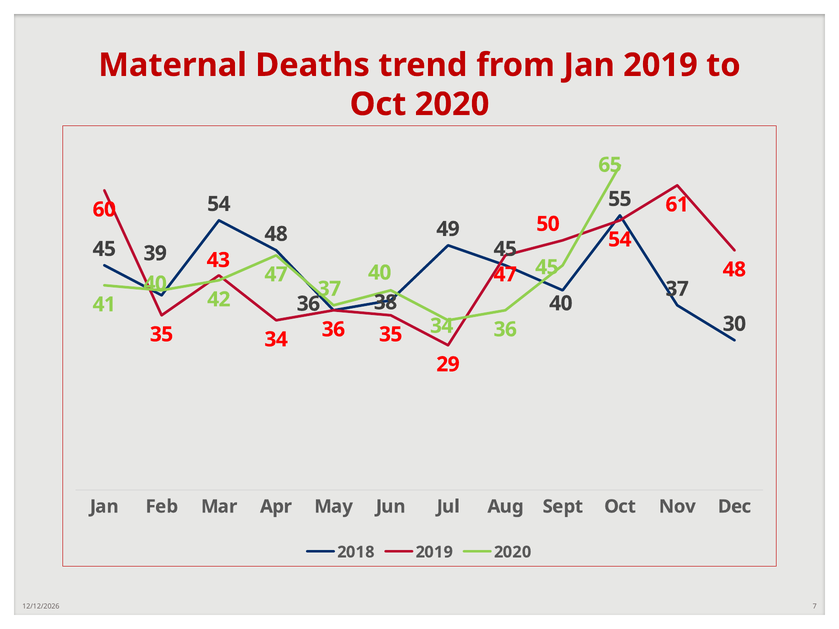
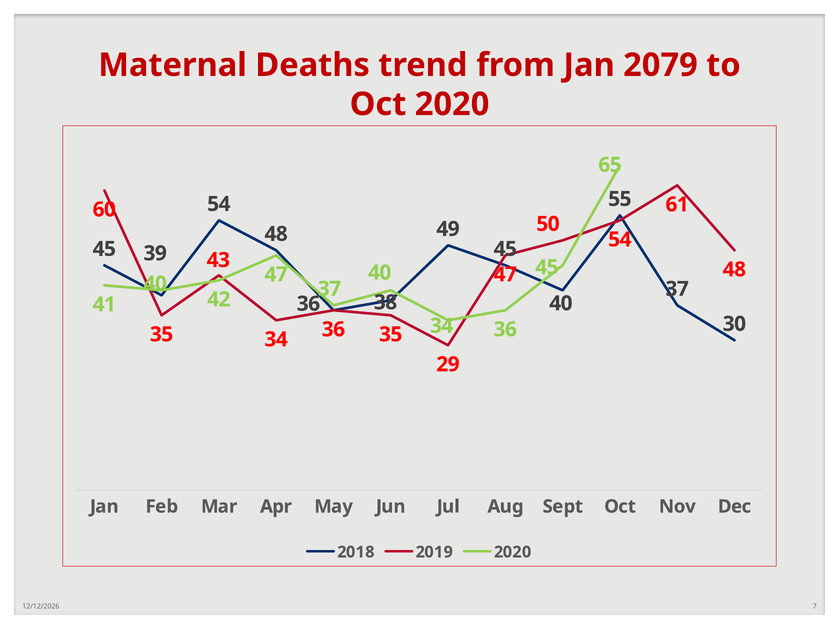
Jan 2019: 2019 -> 2079 (660, 65)
